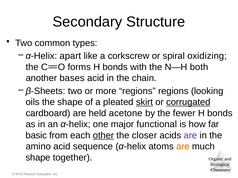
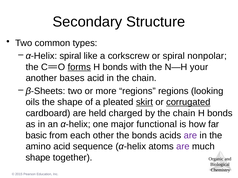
α-Helix apart: apart -> spiral (70, 56)
oxidizing: oxidizing -> nonpolar (207, 56)
forms underline: none -> present (79, 67)
both: both -> your (199, 67)
acetone: acetone -> charged (126, 113)
by the fewer: fewer -> chain (184, 113)
other underline: present -> none (103, 136)
the closer: closer -> bonds (144, 136)
are colour: orange -> purple (183, 147)
